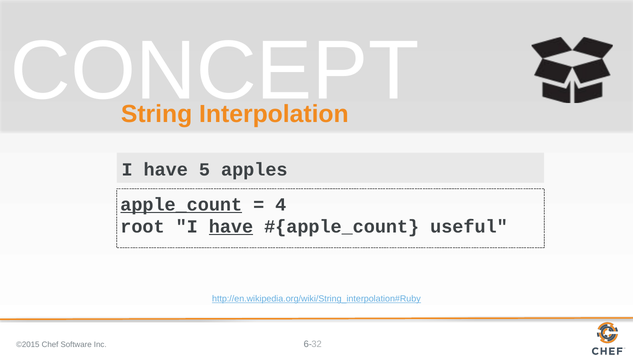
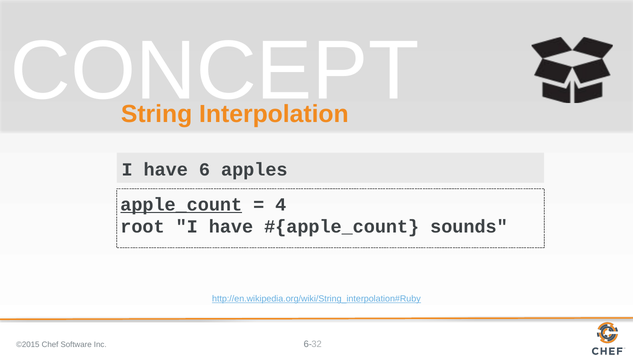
5: 5 -> 6 (204, 170)
have underline: present -> none (231, 227)
useful: useful -> sounds (469, 227)
